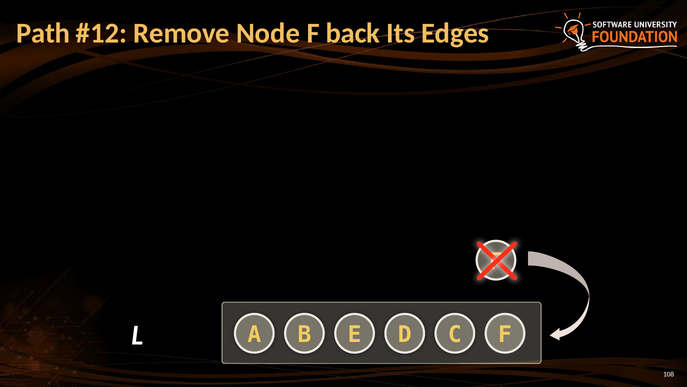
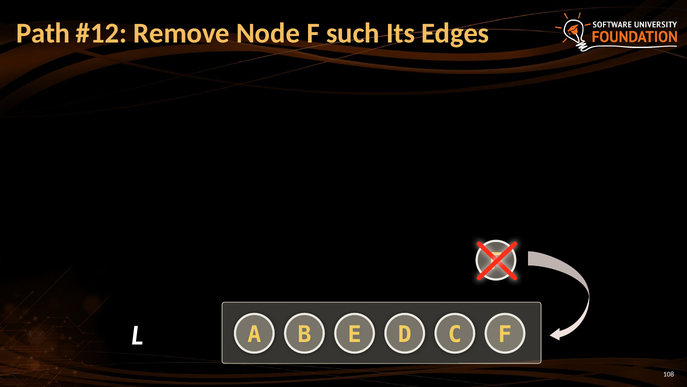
back: back -> such (353, 33)
